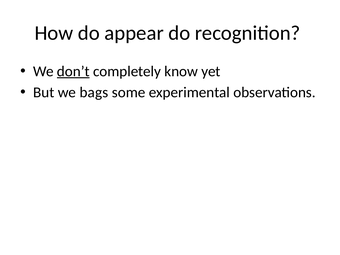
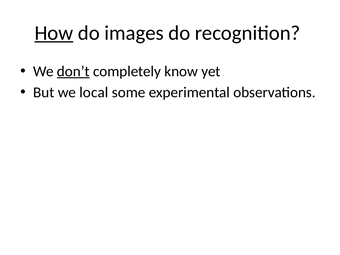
How underline: none -> present (54, 33)
appear: appear -> images (134, 33)
bags: bags -> local (94, 92)
